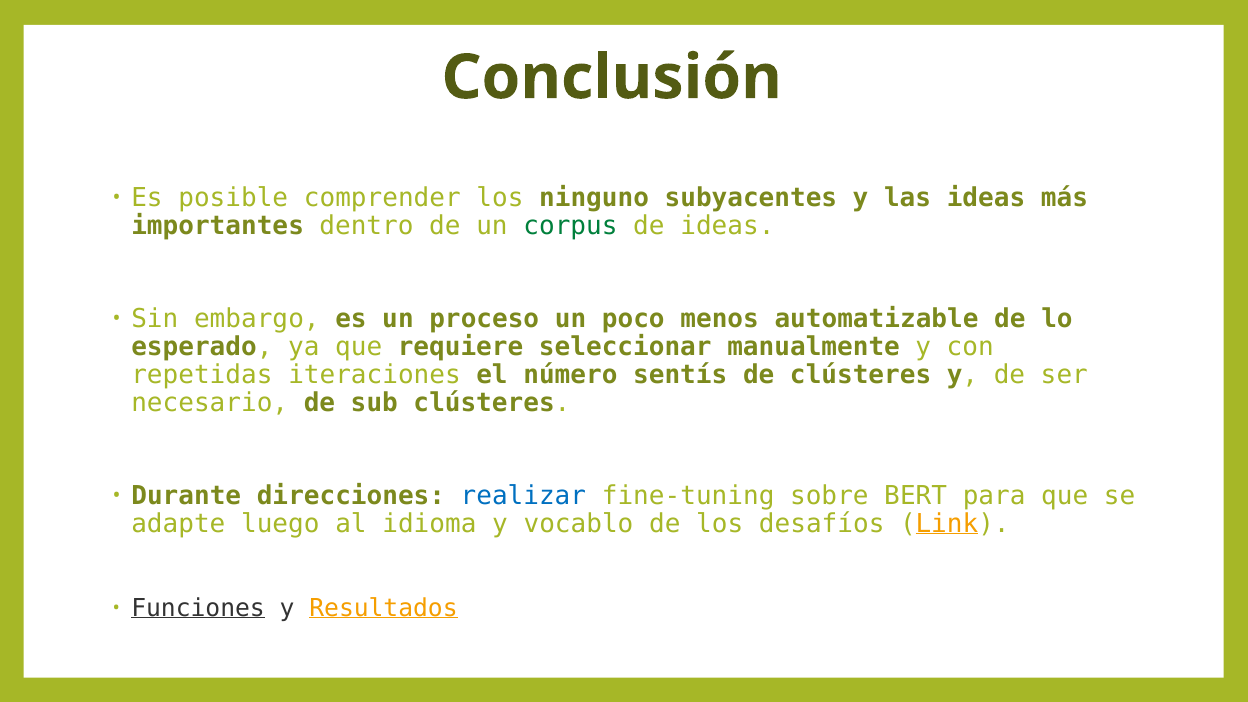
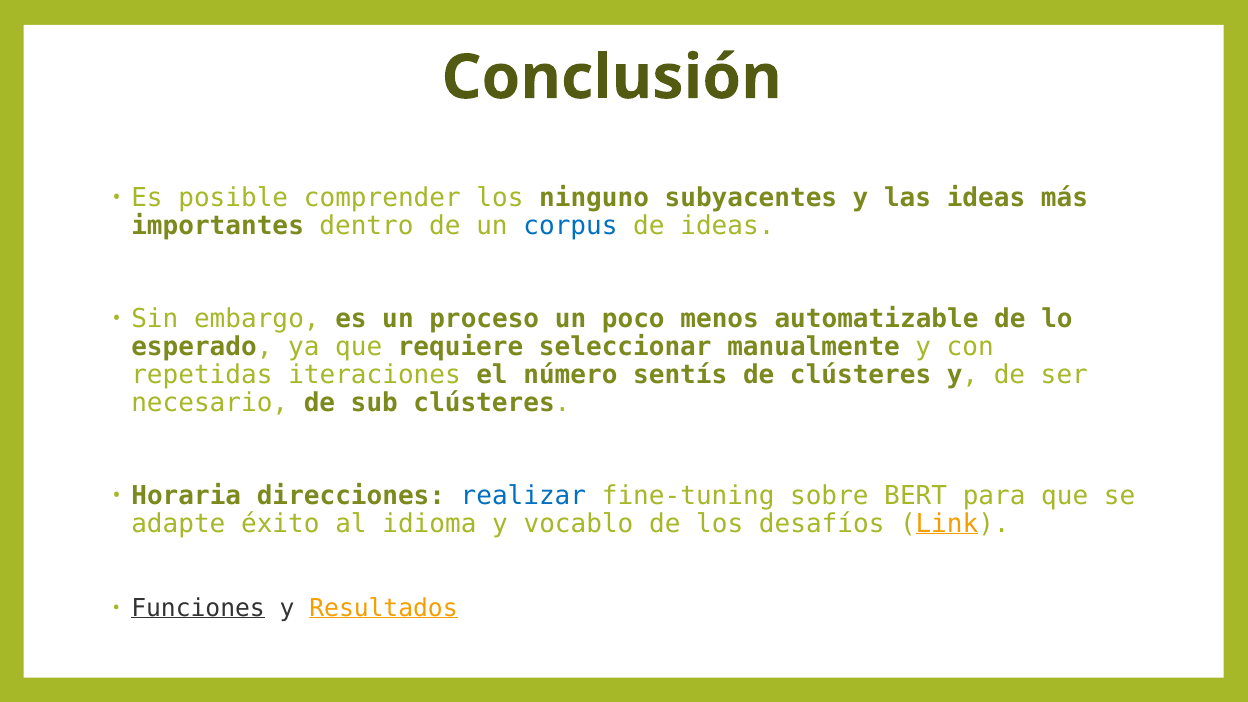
corpus colour: green -> blue (570, 226)
Durante: Durante -> Horaria (186, 496)
luego: luego -> éxito (280, 524)
